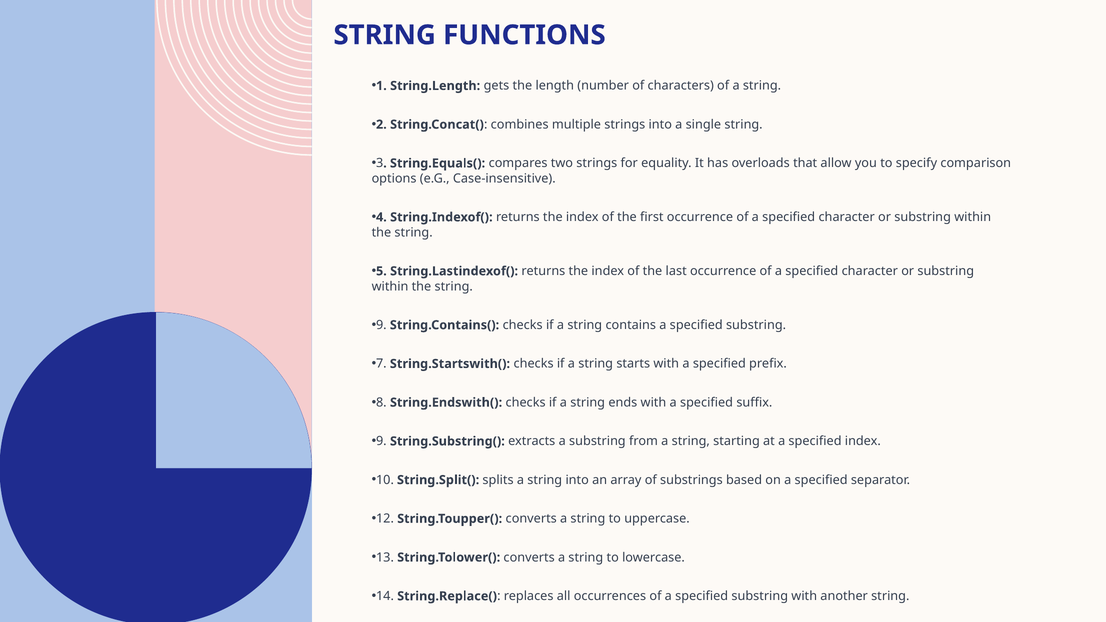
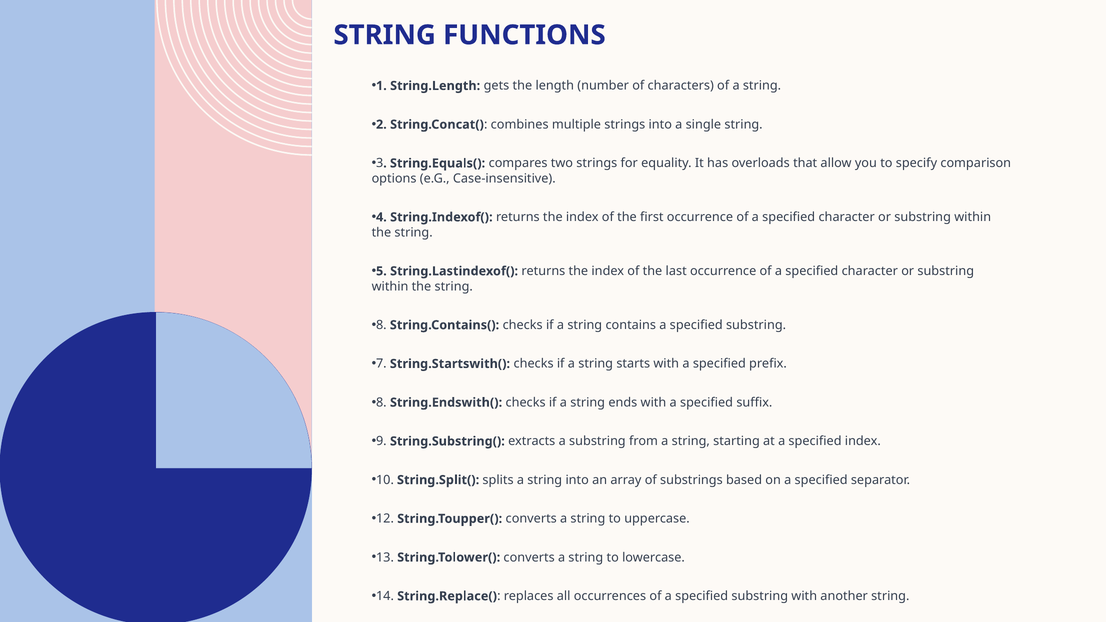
9: 9 -> 8 (381, 325)
